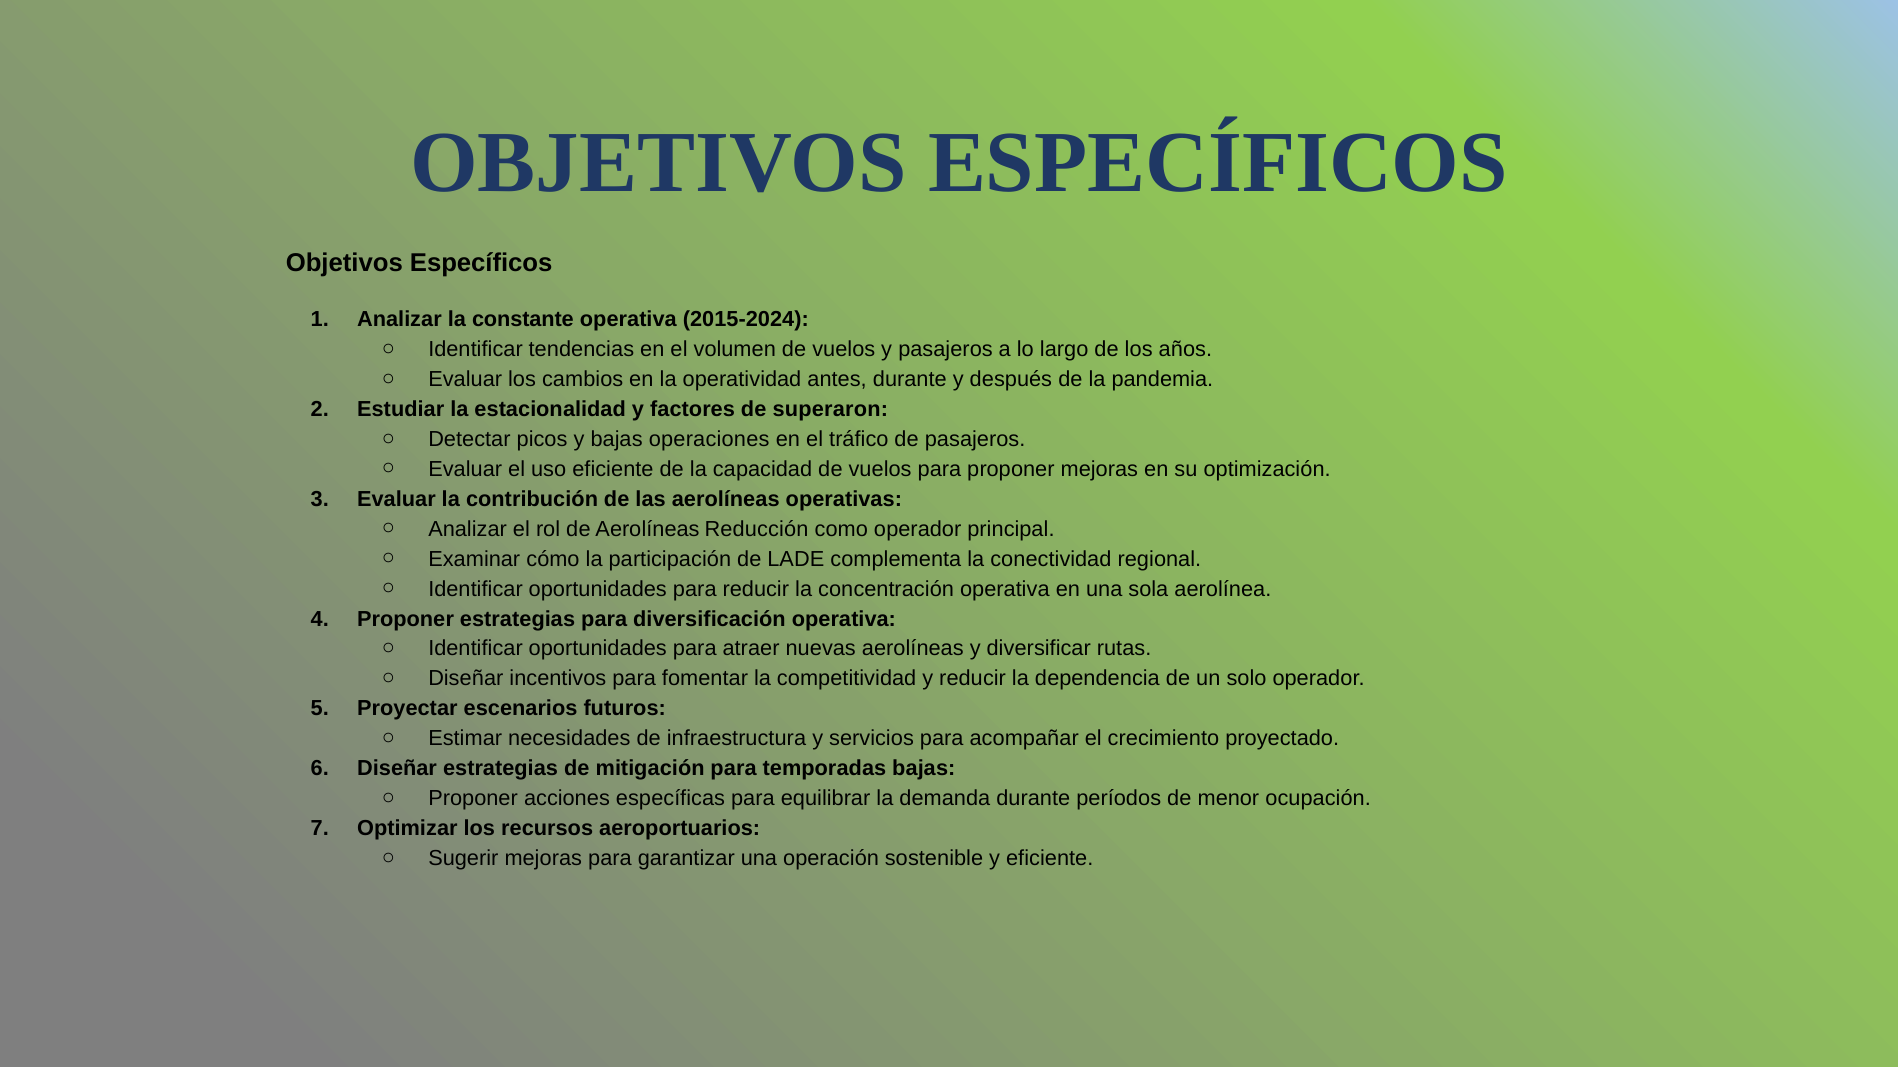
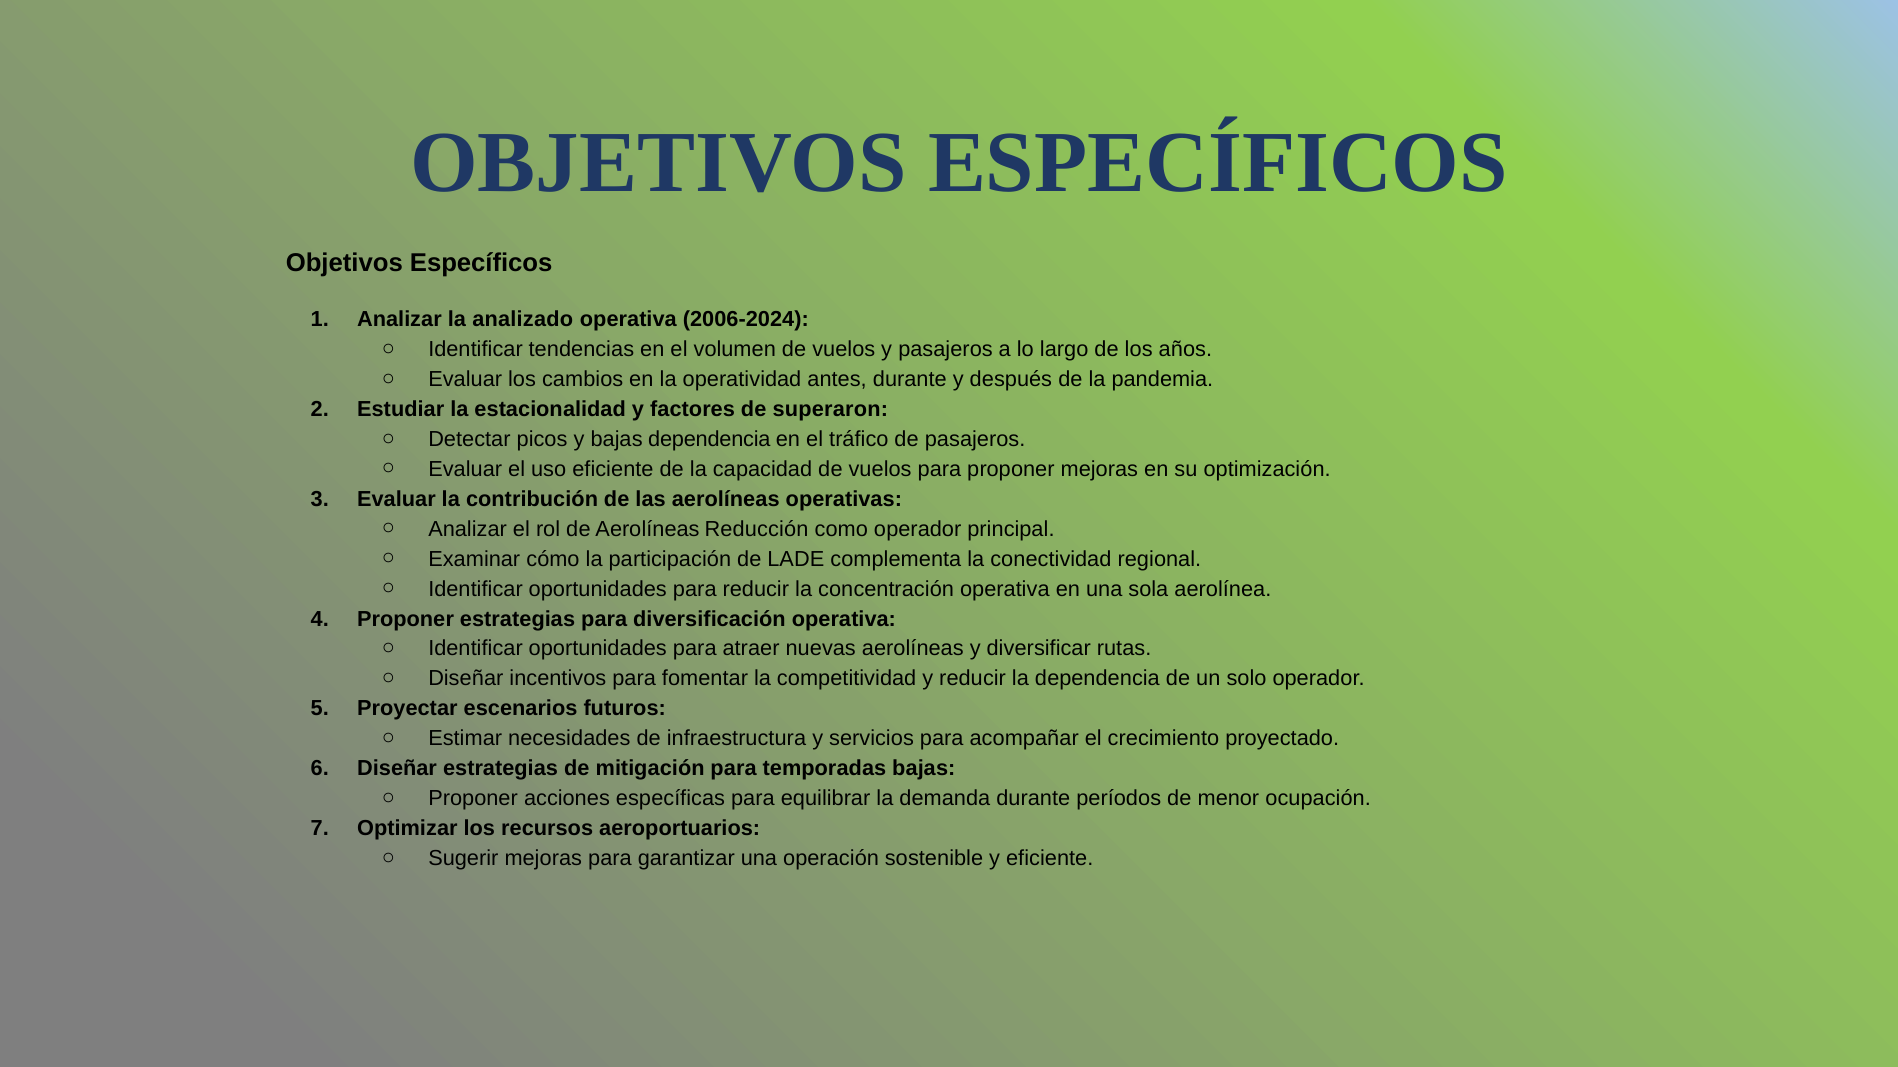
constante: constante -> analizado (523, 319)
2015-2024: 2015-2024 -> 2006-2024 (746, 319)
bajas operaciones: operaciones -> dependencia (709, 439)
